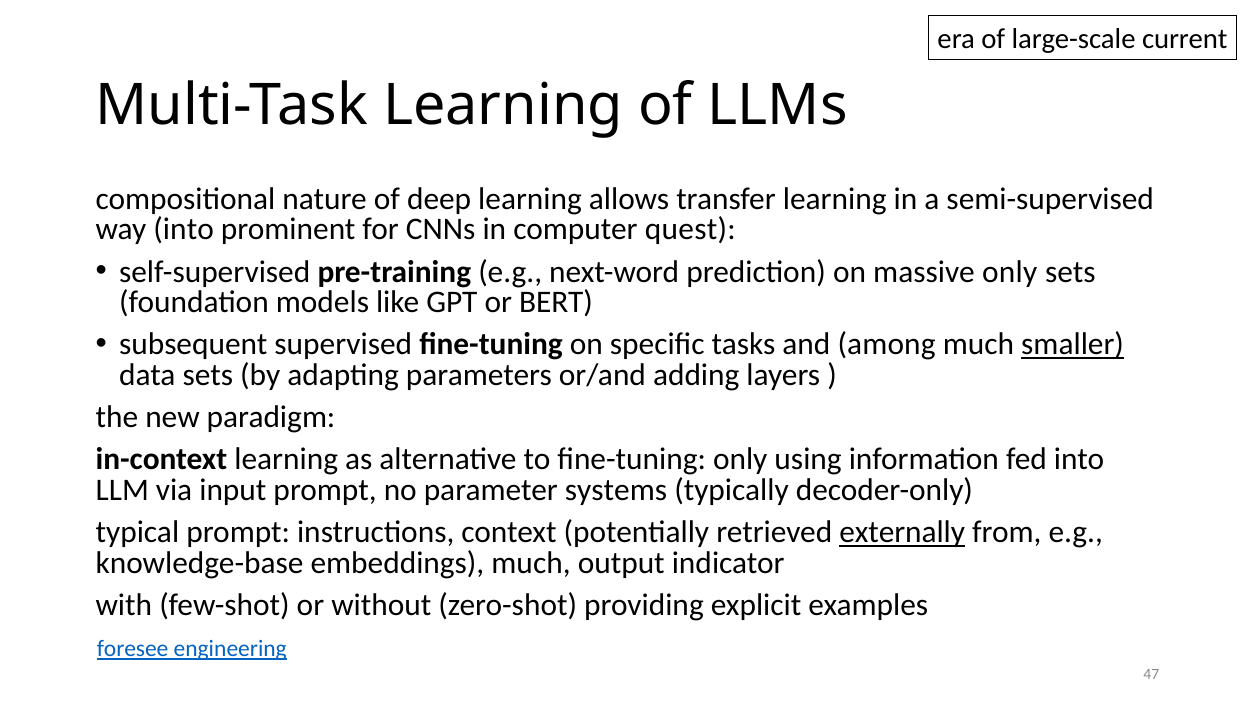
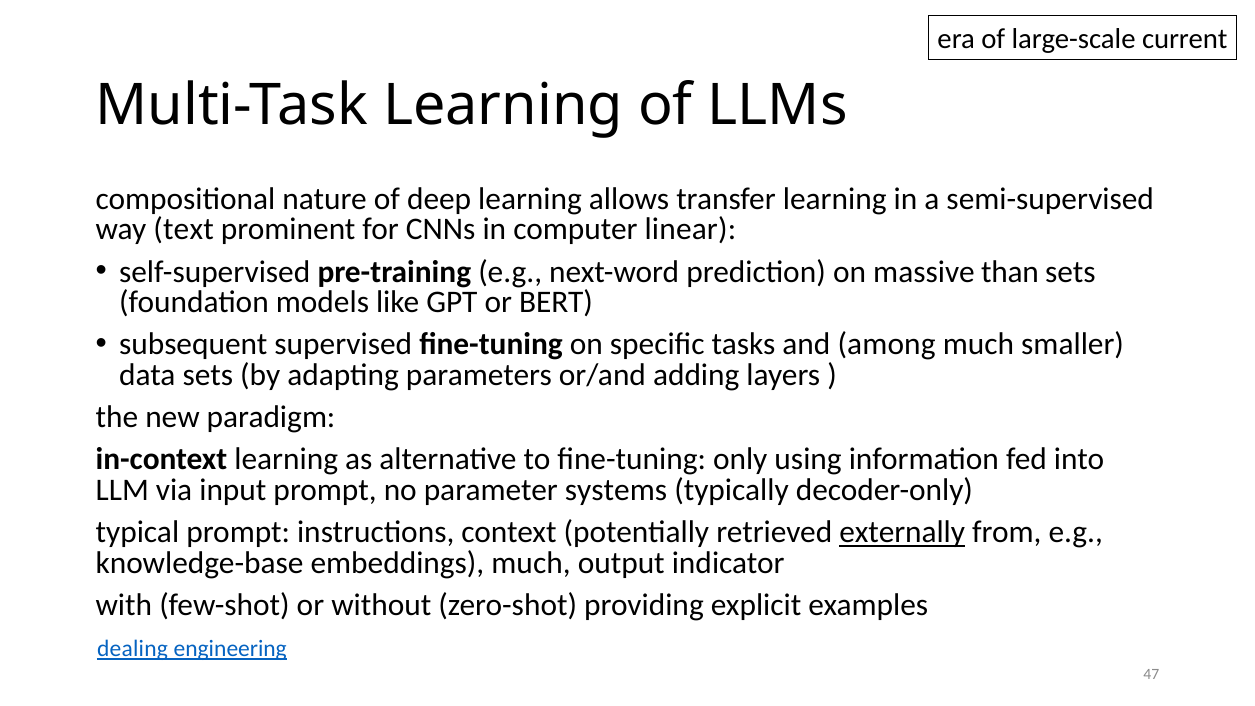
way into: into -> text (184, 229)
quest: quest -> linear (690, 229)
massive only: only -> than (1010, 272)
smaller underline: present -> none (1073, 344)
foresee: foresee -> dealing (132, 648)
